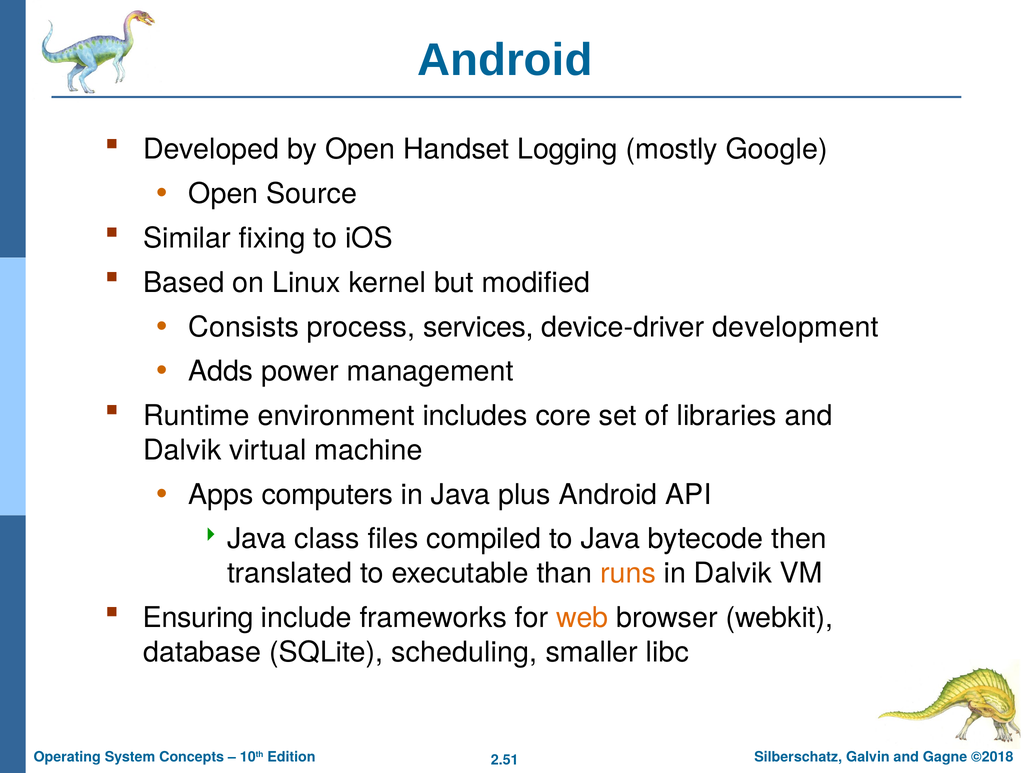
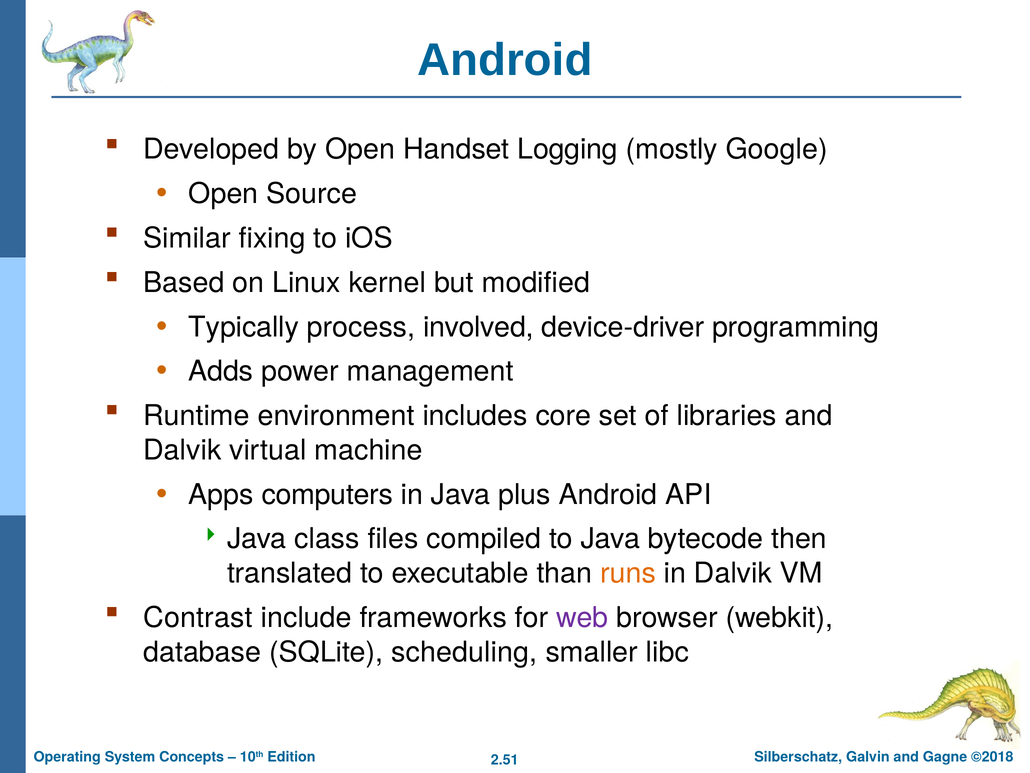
Consists: Consists -> Typically (244, 327)
services: services -> involved (478, 327)
development: development -> programming (796, 327)
Ensuring: Ensuring -> Contrast (198, 617)
web colour: orange -> purple (582, 617)
